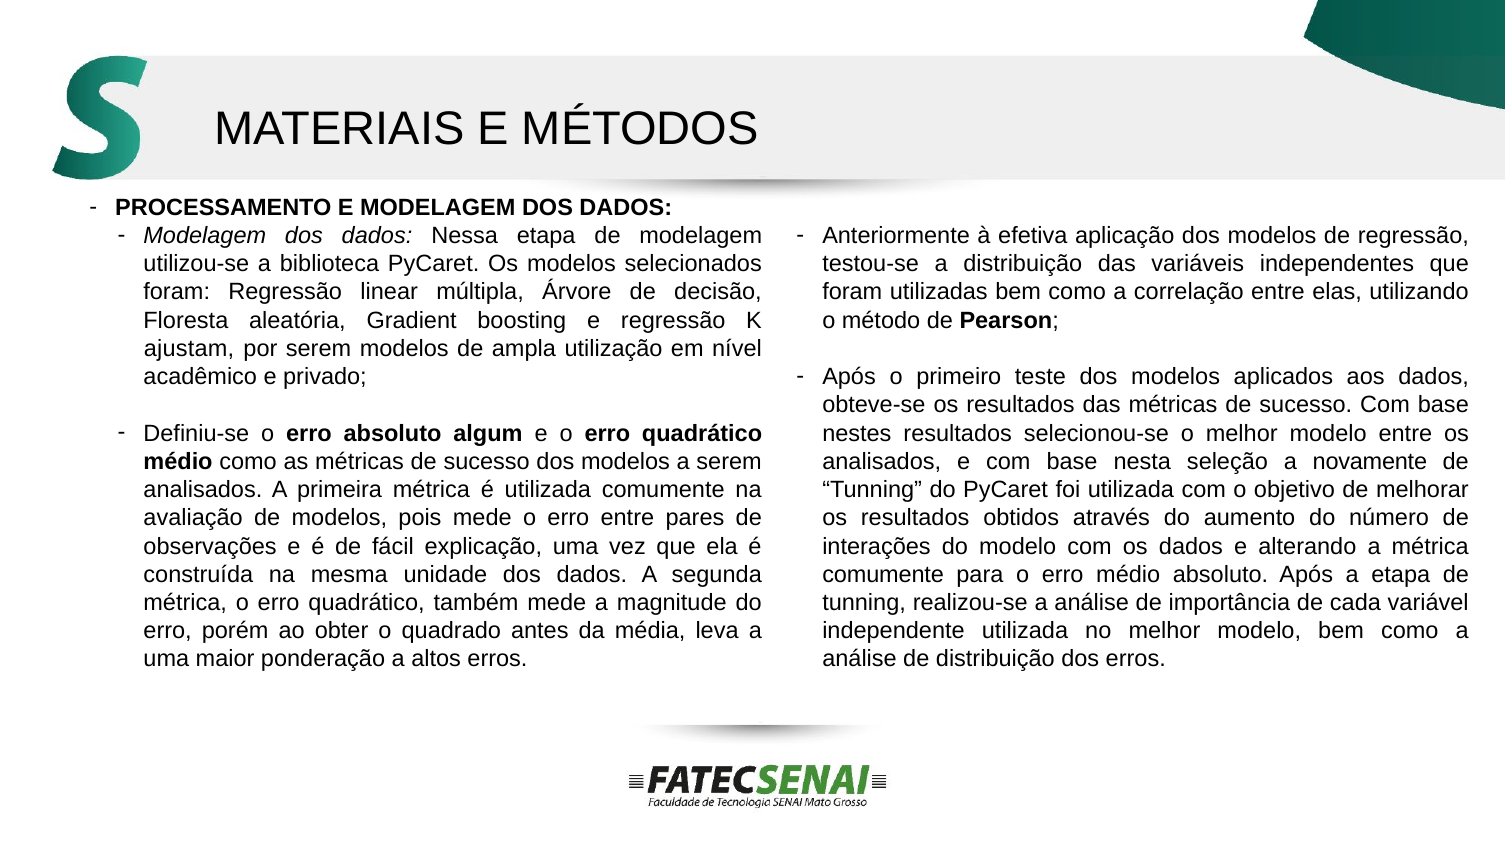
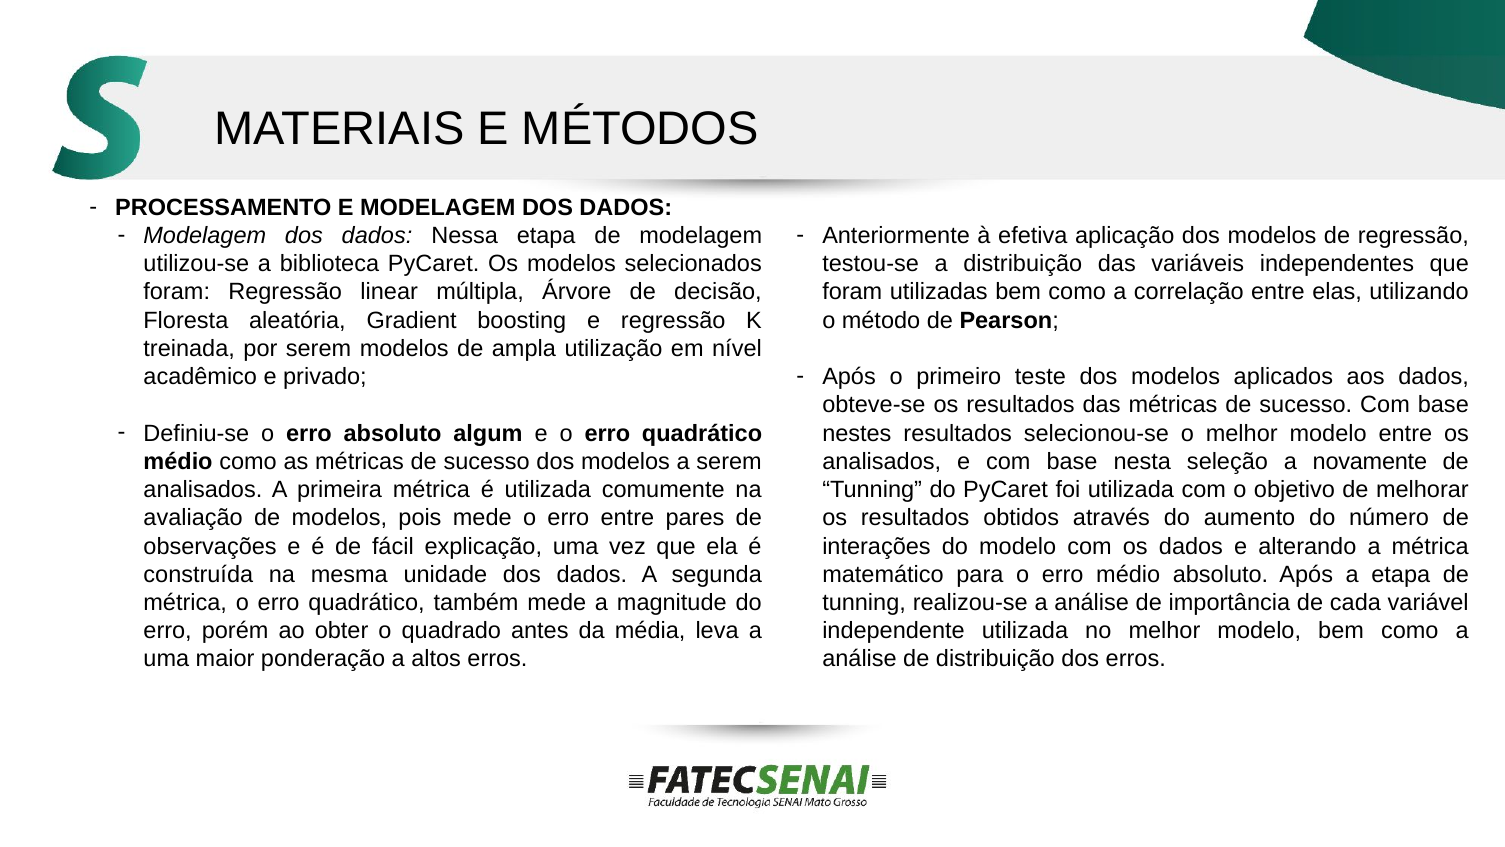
ajustam: ajustam -> treinada (189, 349)
comumente: comumente -> matemático (883, 574)
